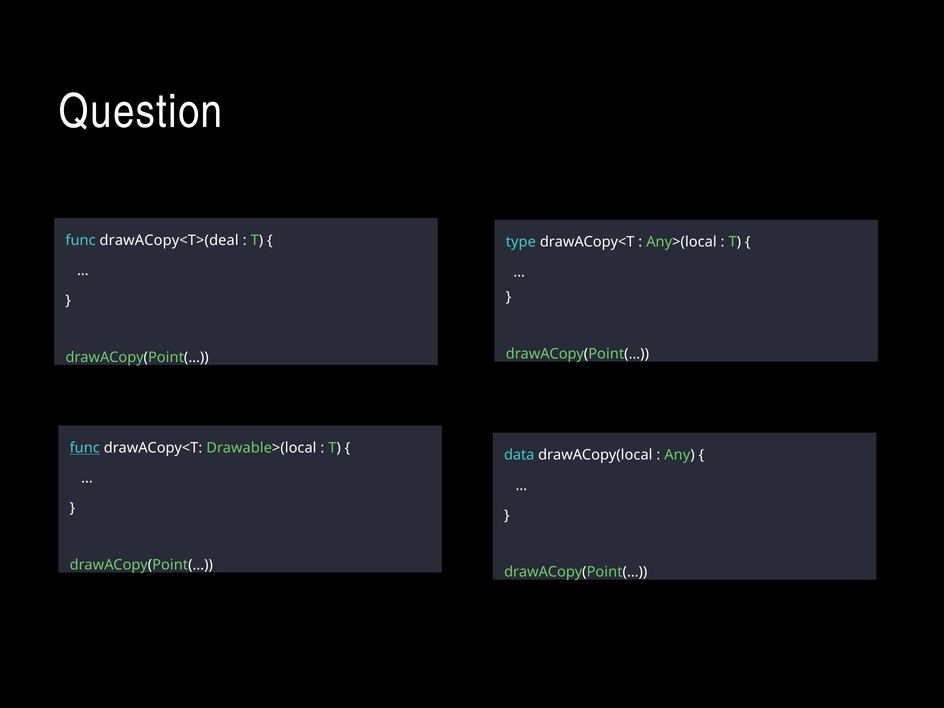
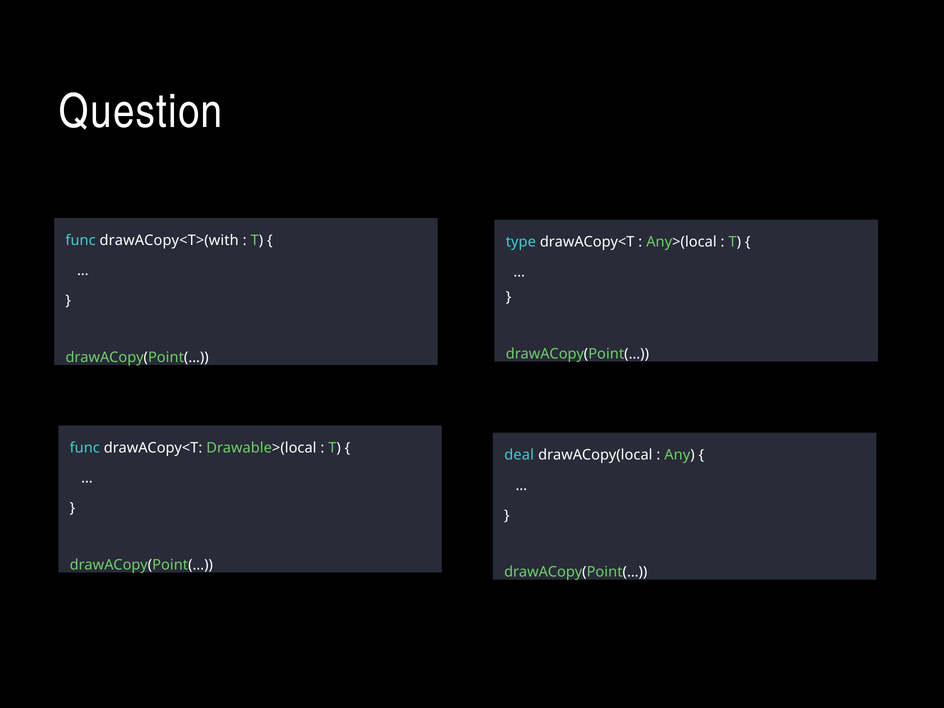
drawACopy<T>(deal: drawACopy<T>(deal -> drawACopy<T>(with (169, 240)
func underline: present -> none (85, 448)
data: data -> deal (519, 455)
